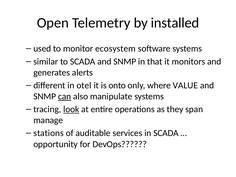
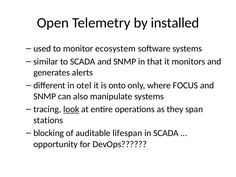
VALUE: VALUE -> FOCUS (185, 85)
can underline: present -> none (65, 96)
manage: manage -> stations (48, 120)
stations: stations -> blocking (49, 133)
services: services -> lifespan (127, 133)
